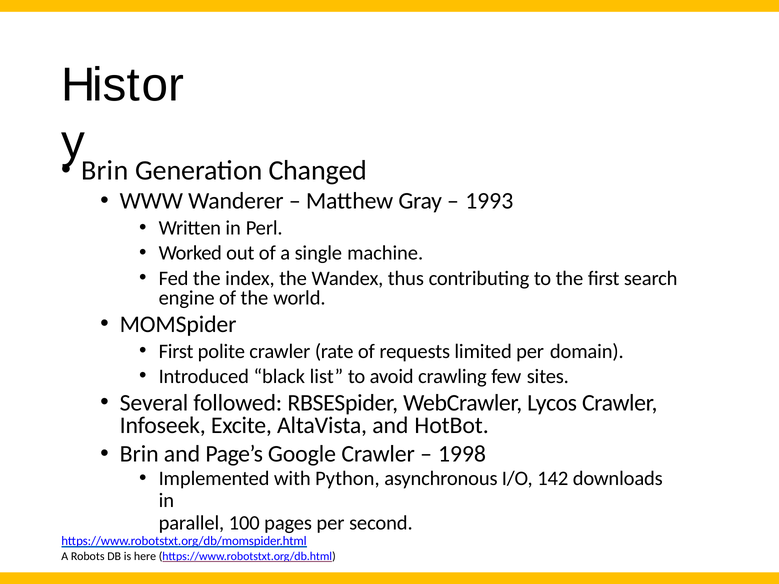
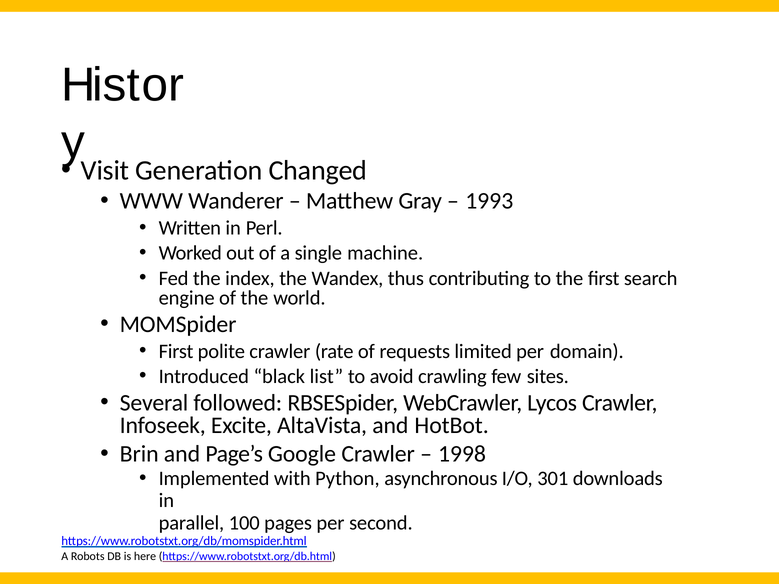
Brin: Brin -> Visit (105, 170)
142: 142 -> 301 (553, 479)
